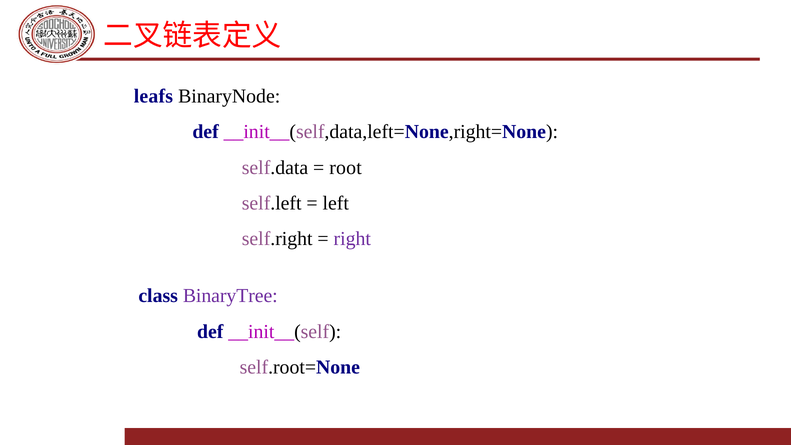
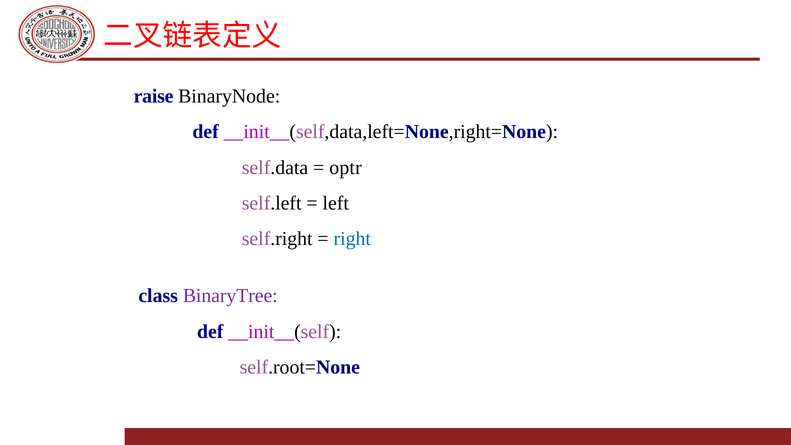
leafs: leafs -> raise (154, 96)
root: root -> optr (346, 168)
right colour: purple -> blue (352, 239)
